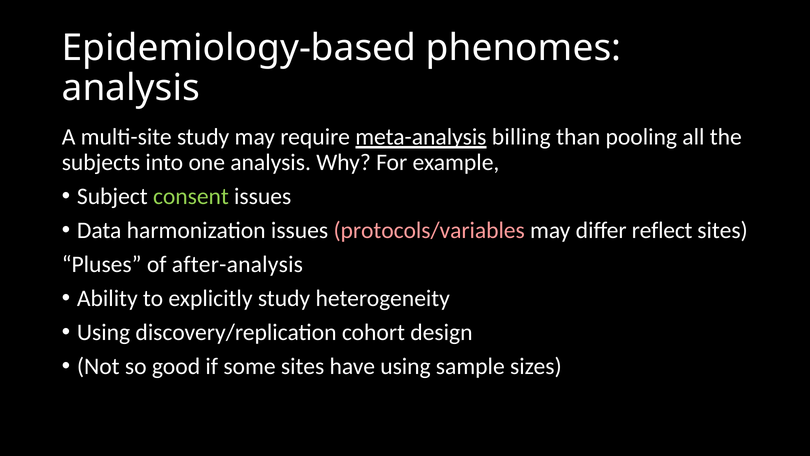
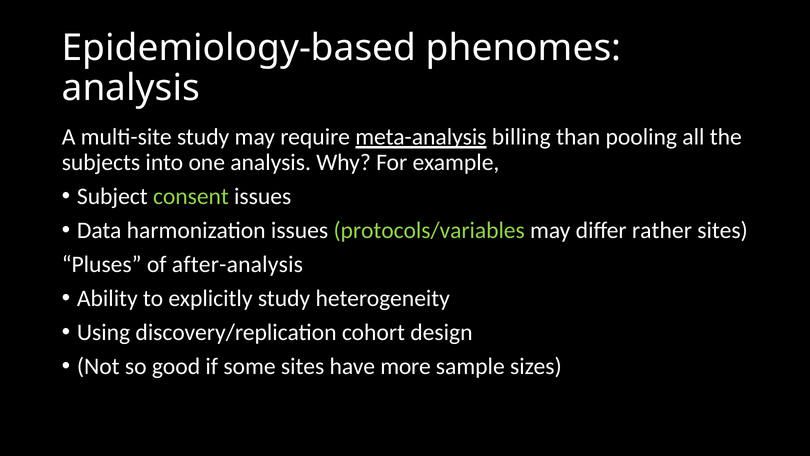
protocols/variables colour: pink -> light green (429, 230)
reflect: reflect -> rather (662, 230)
have using: using -> more (406, 366)
